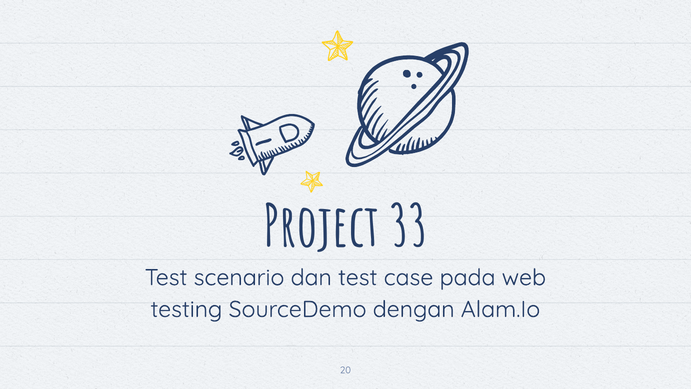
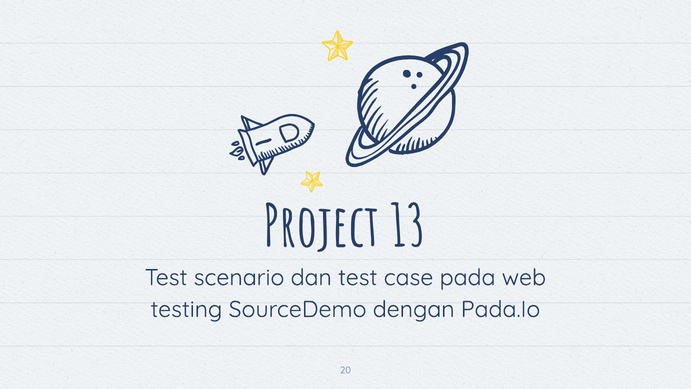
33: 33 -> 13 (408, 228)
Alam.Io: Alam.Io -> Pada.Io (501, 309)
